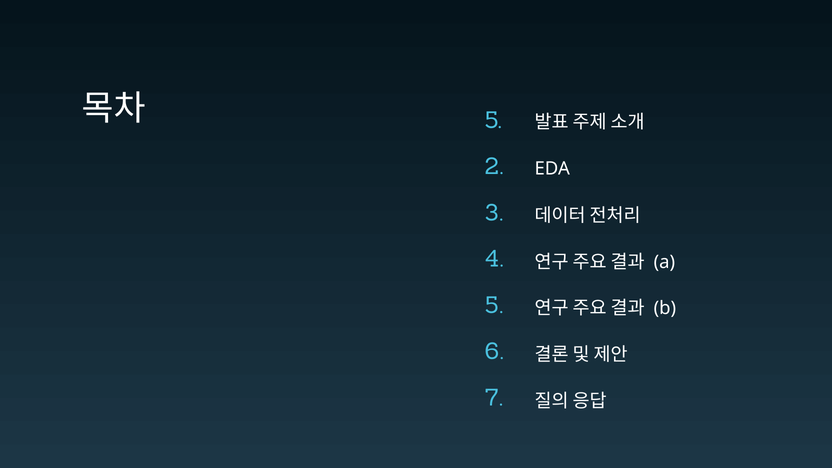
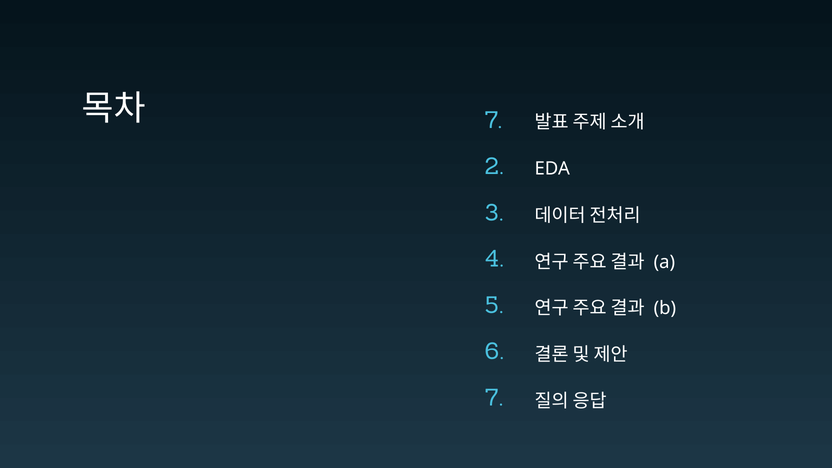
5: 5 -> 7 (493, 121)
